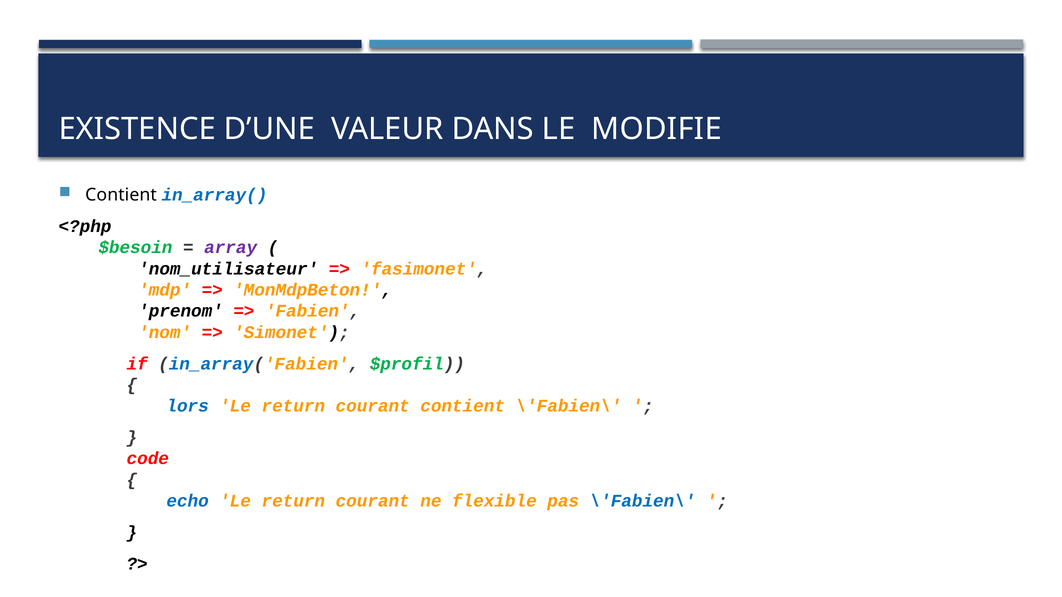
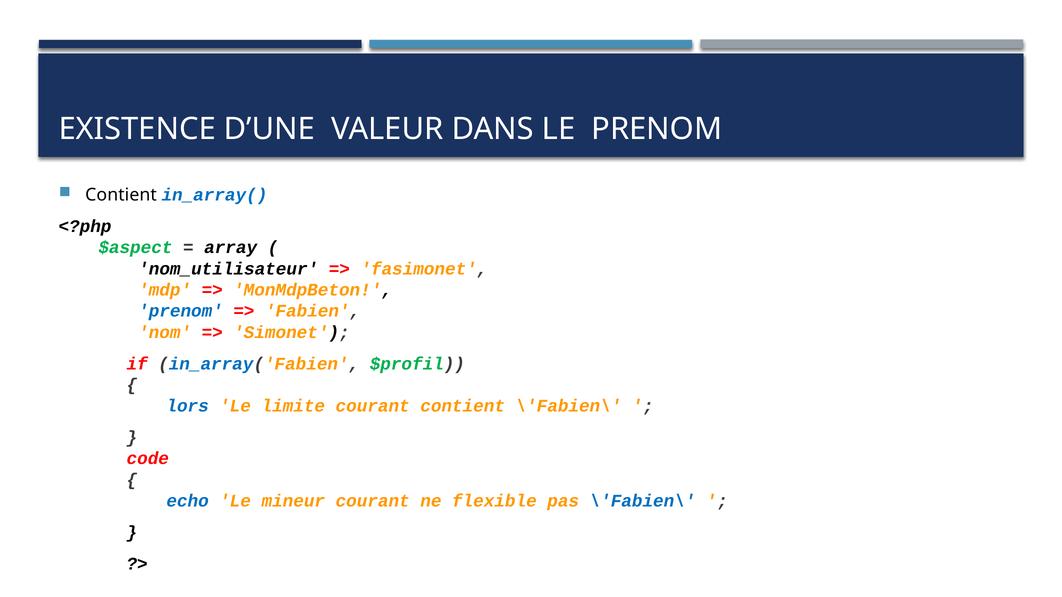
LE MODIFIE: MODIFIE -> PRENOM (657, 129)
$besoin: $besoin -> $aspect (135, 248)
array colour: purple -> black (231, 248)
prenom colour: black -> blue (181, 311)
return: return -> limite (293, 406)
echo Le return: return -> mineur (293, 501)
